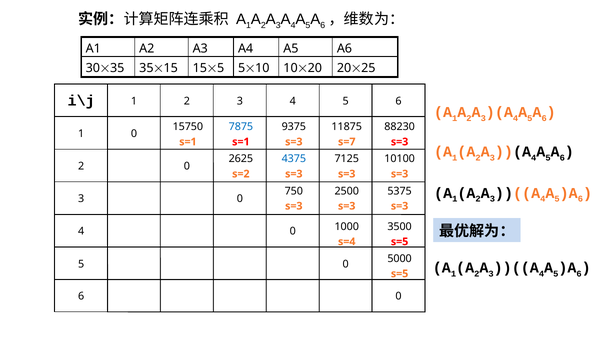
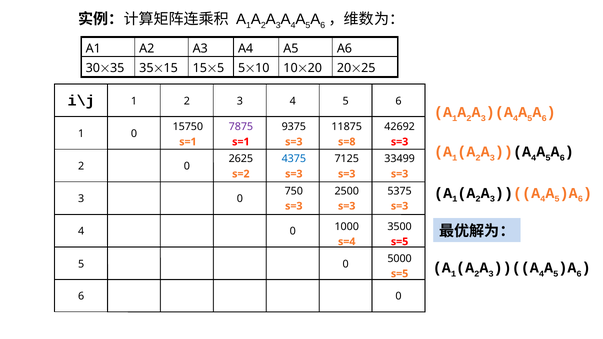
7875 colour: blue -> purple (241, 127)
88230: 88230 -> 42692 (400, 127)
s=7: s=7 -> s=8 (347, 142)
10100: 10100 -> 33499 (400, 159)
